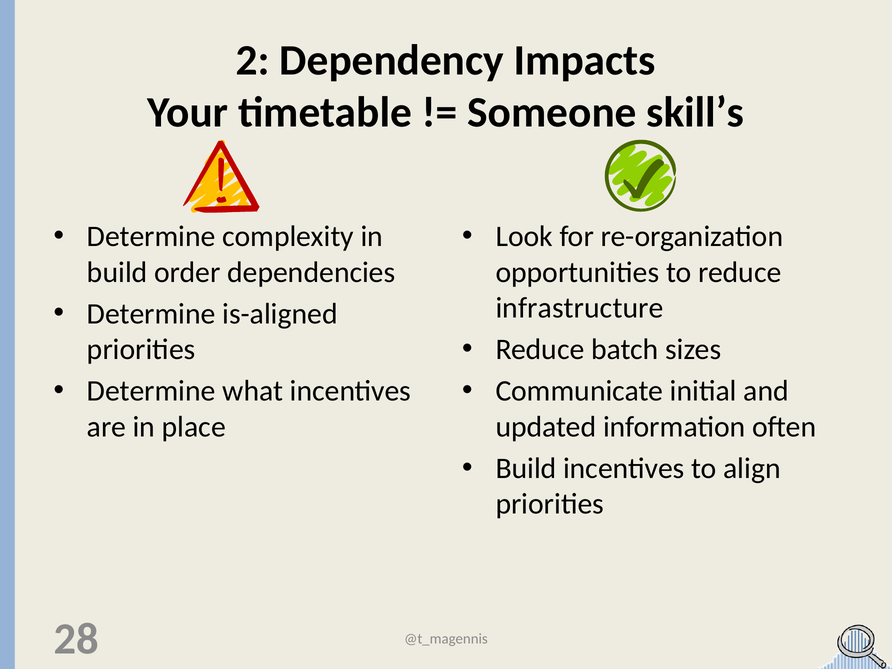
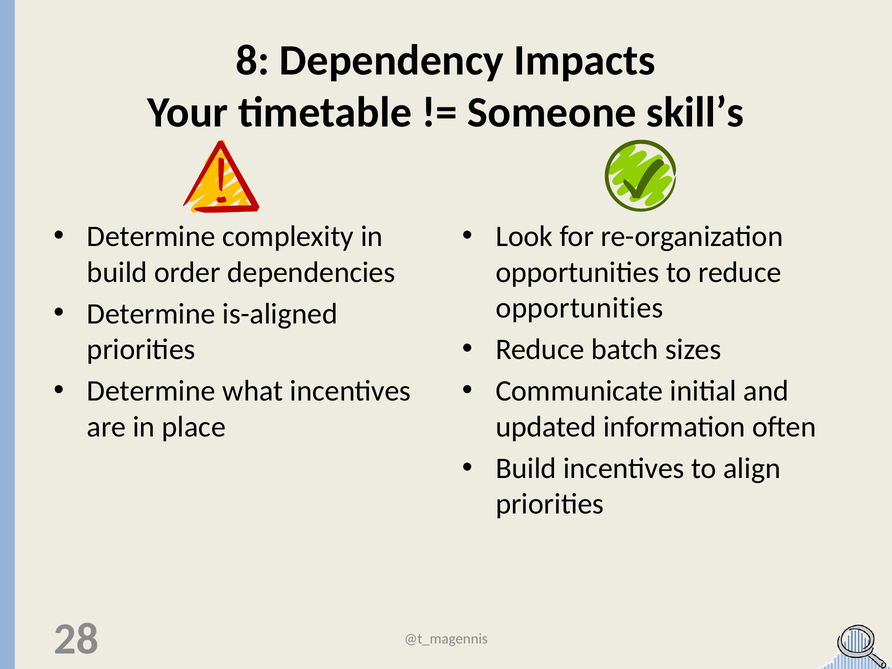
2: 2 -> 8 (253, 60)
infrastructure: infrastructure -> opportunities (579, 308)
